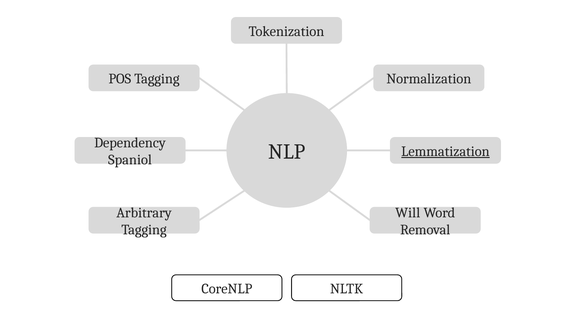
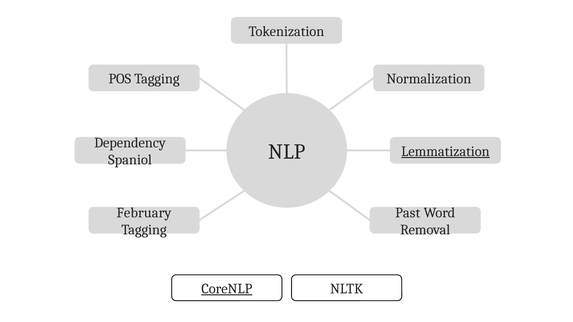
Arbitrary: Arbitrary -> February (144, 213)
Will: Will -> Past (408, 213)
CoreNLP underline: none -> present (227, 289)
